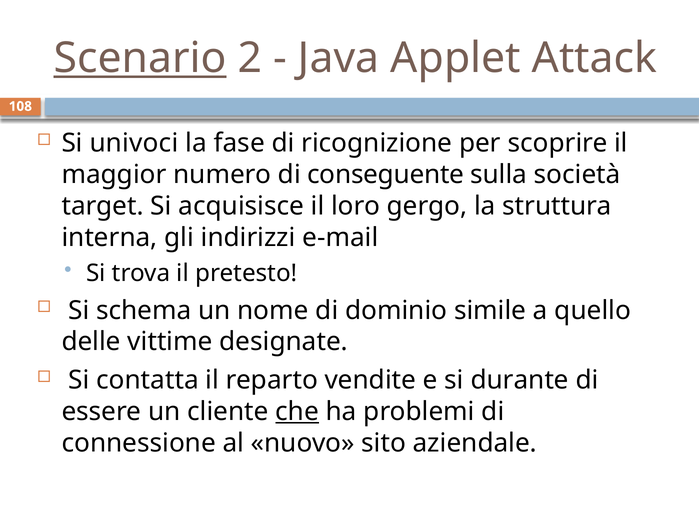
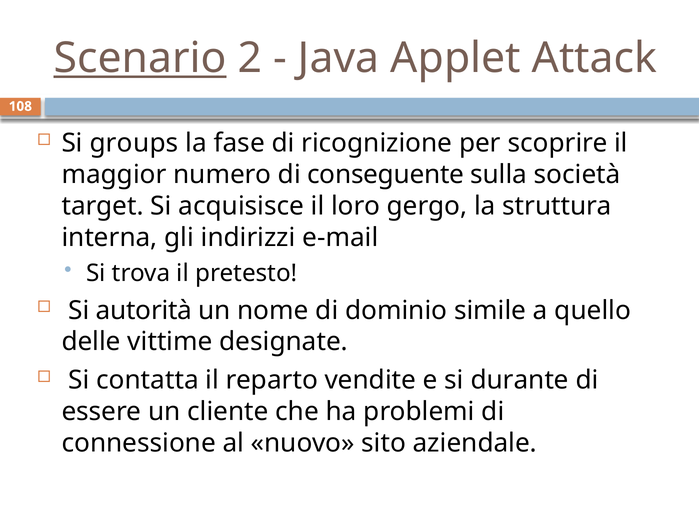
univoci: univoci -> groups (134, 143)
schema: schema -> autorità (144, 311)
che underline: present -> none (297, 412)
